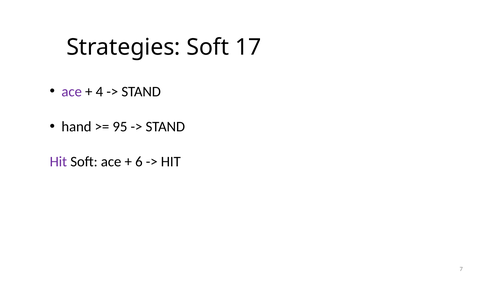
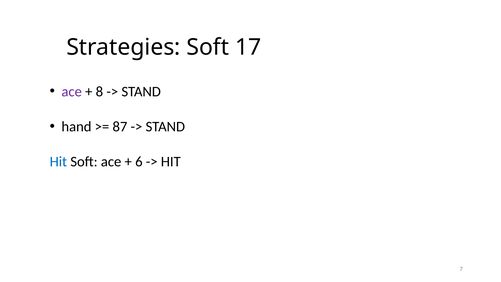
4: 4 -> 8 (99, 92)
95: 95 -> 87 (120, 127)
Hit colour: purple -> blue (58, 162)
